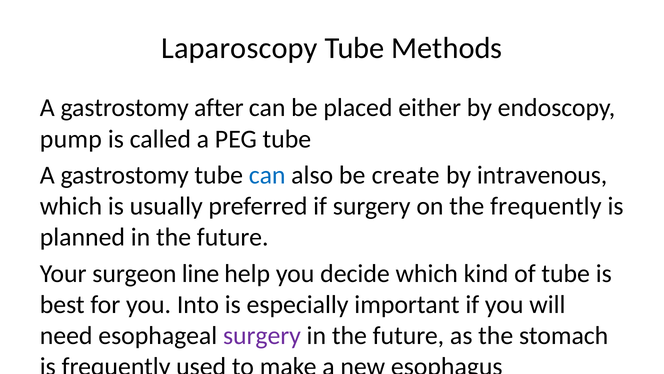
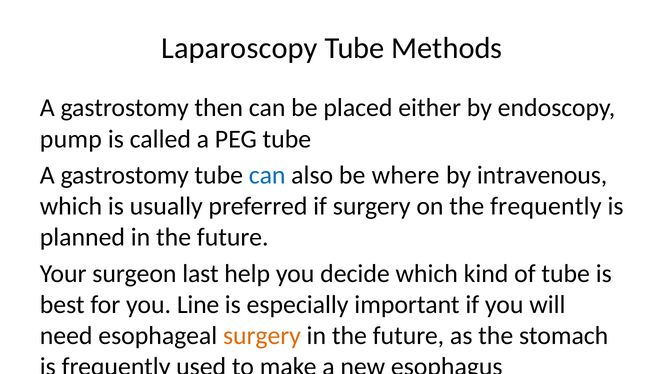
after: after -> then (219, 108)
create: create -> where (406, 175)
line: line -> last (201, 273)
Into: Into -> Line (198, 304)
surgery colour: purple -> orange (262, 335)
